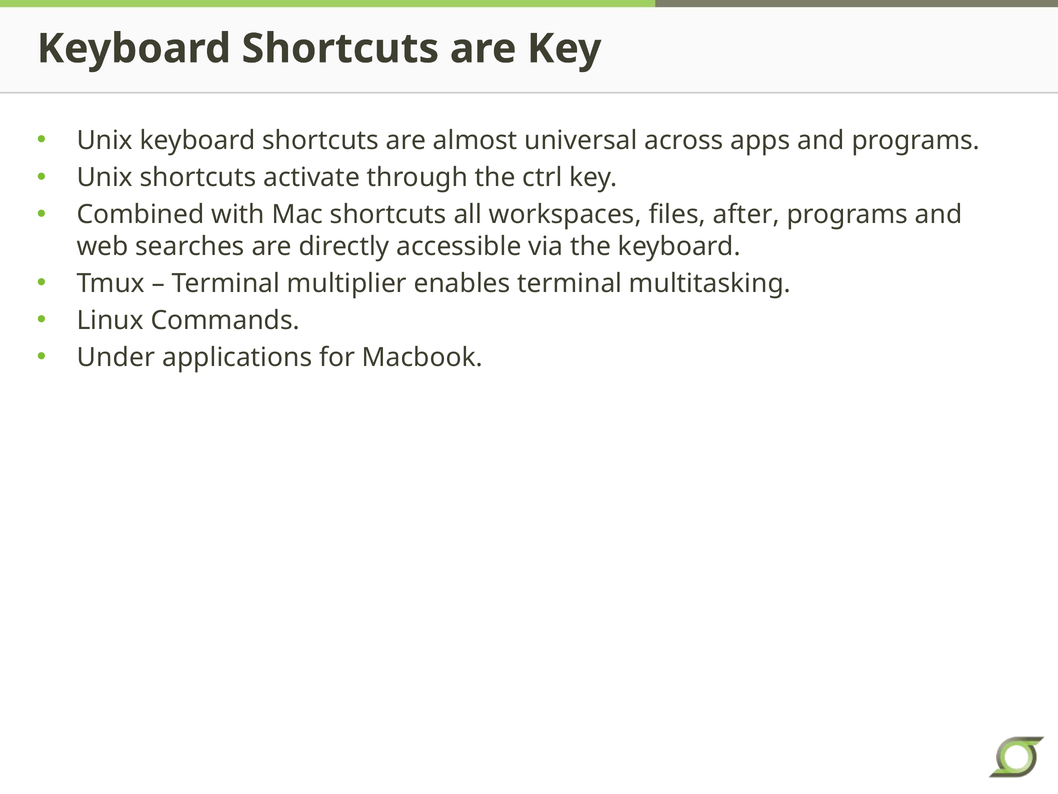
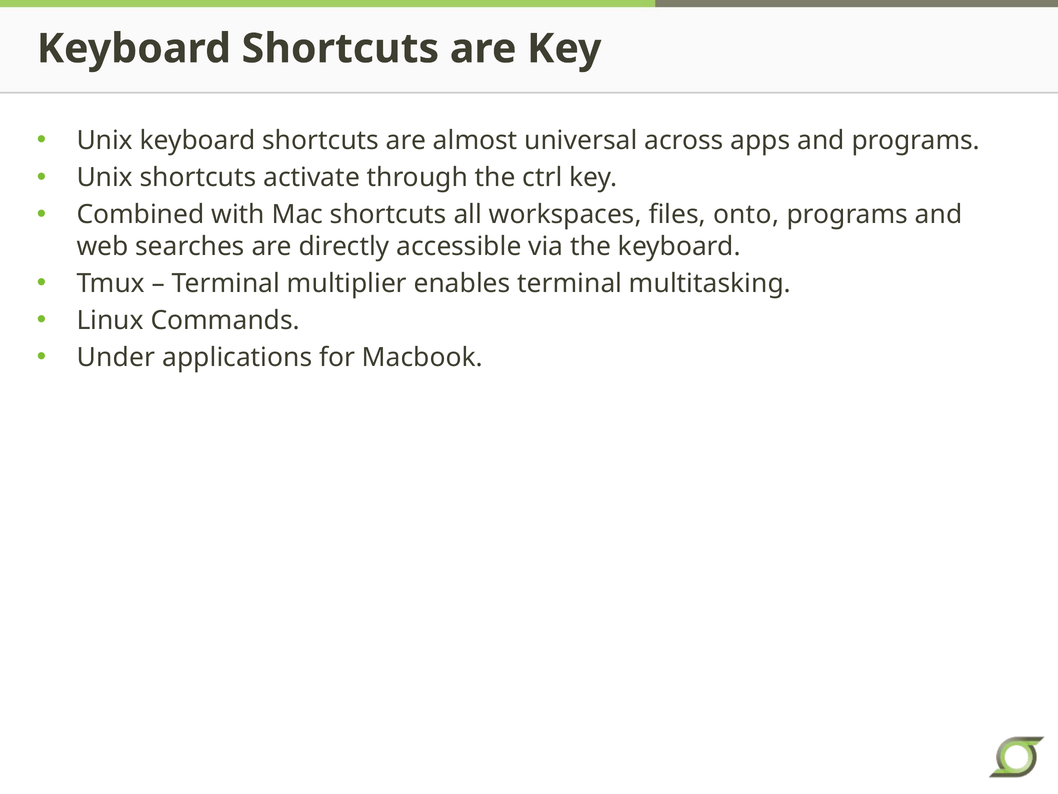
after: after -> onto (746, 215)
